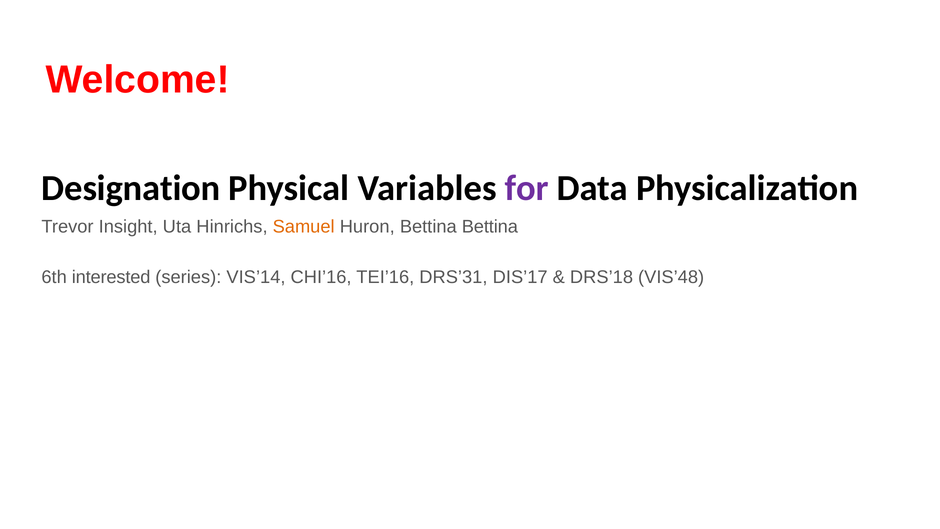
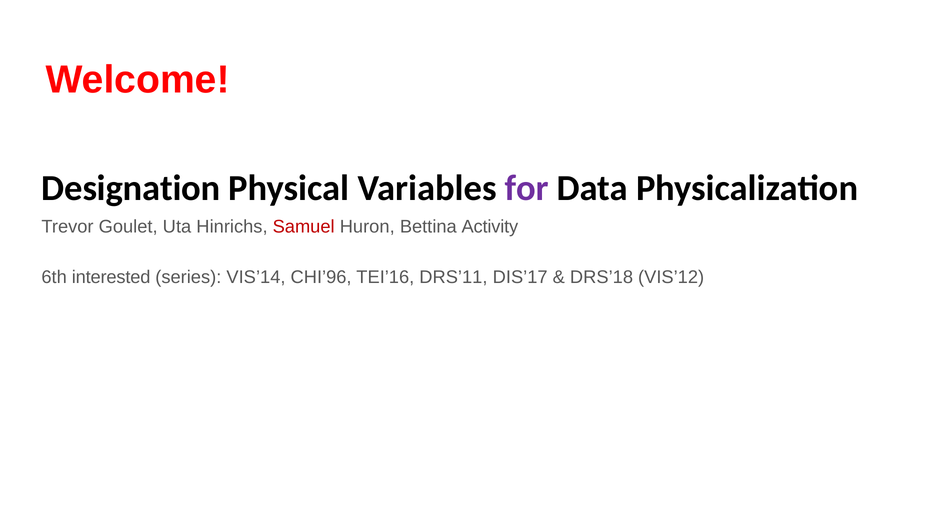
Insight: Insight -> Goulet (128, 227)
Samuel colour: orange -> red (304, 227)
Bettina Bettina: Bettina -> Activity (490, 227)
CHI’16: CHI’16 -> CHI’96 (321, 277)
DRS’31: DRS’31 -> DRS’11 (453, 277)
VIS’48: VIS’48 -> VIS’12 (671, 277)
